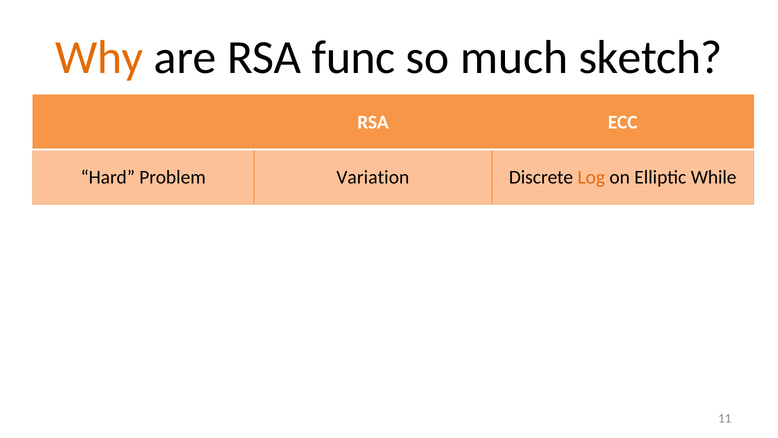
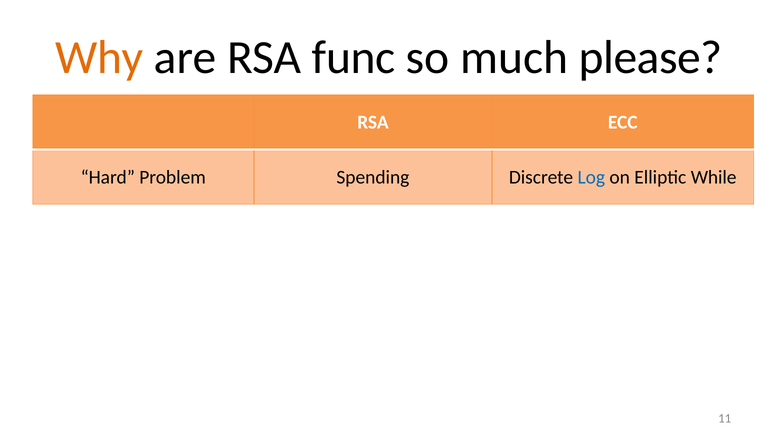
sketch: sketch -> please (651, 57)
Variation: Variation -> Spending (373, 177)
Log colour: orange -> blue (591, 177)
